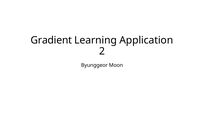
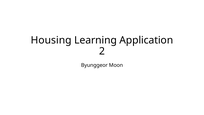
Gradient: Gradient -> Housing (51, 40)
